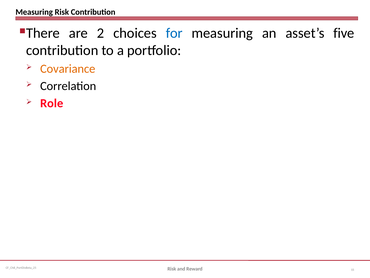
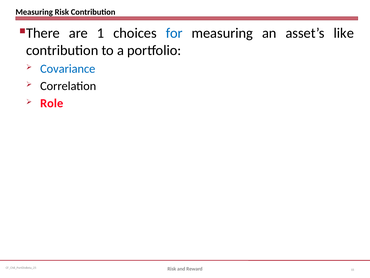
2: 2 -> 1 (101, 33)
five: five -> like (344, 33)
Covariance colour: orange -> blue (68, 69)
